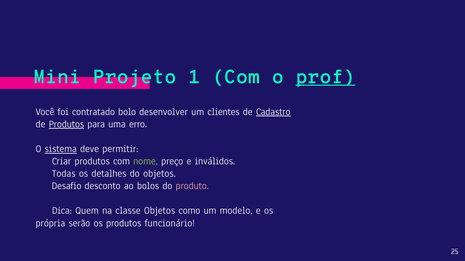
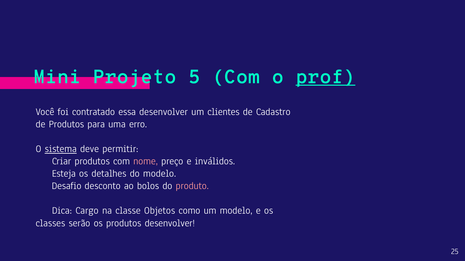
1: 1 -> 5 (194, 77)
bolo: bolo -> essa (127, 112)
Cadastro underline: present -> none (273, 112)
Produtos underline: present -> none (66, 124)
nome colour: light green -> pink (146, 161)
Todas: Todas -> Esteja (64, 174)
do objetos: objetos -> modelo (160, 174)
Quem: Quem -> Cargo (87, 211)
própria: própria -> classes (50, 223)
produtos funcionário: funcionário -> desenvolver (170, 223)
